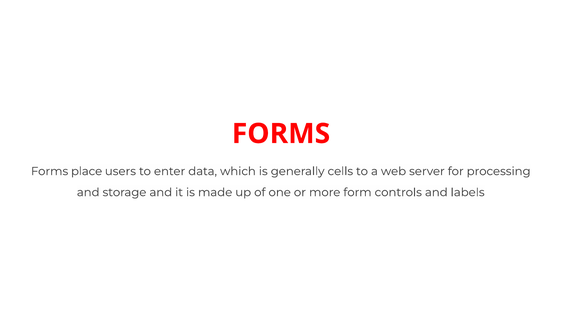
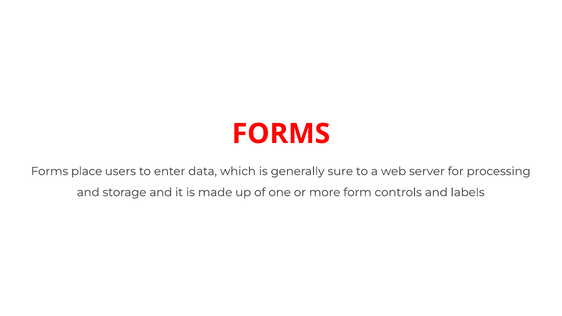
cells: cells -> sure (340, 171)
